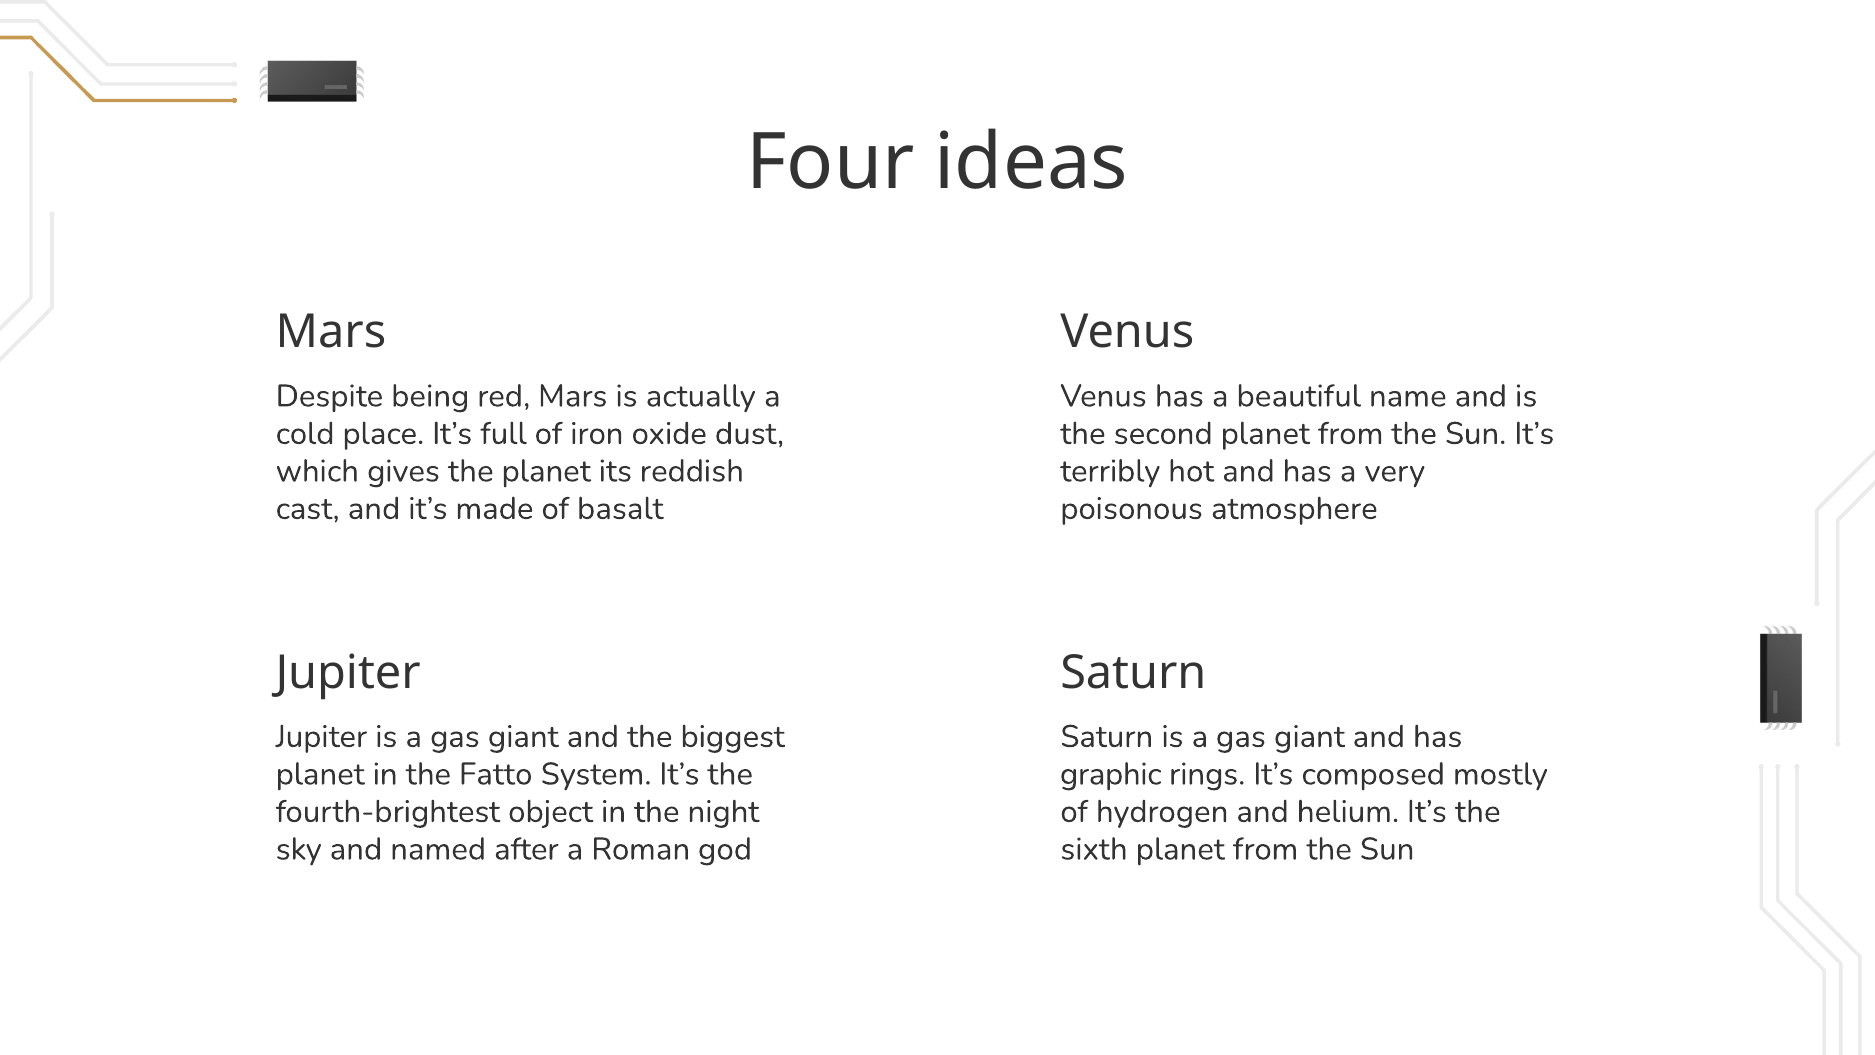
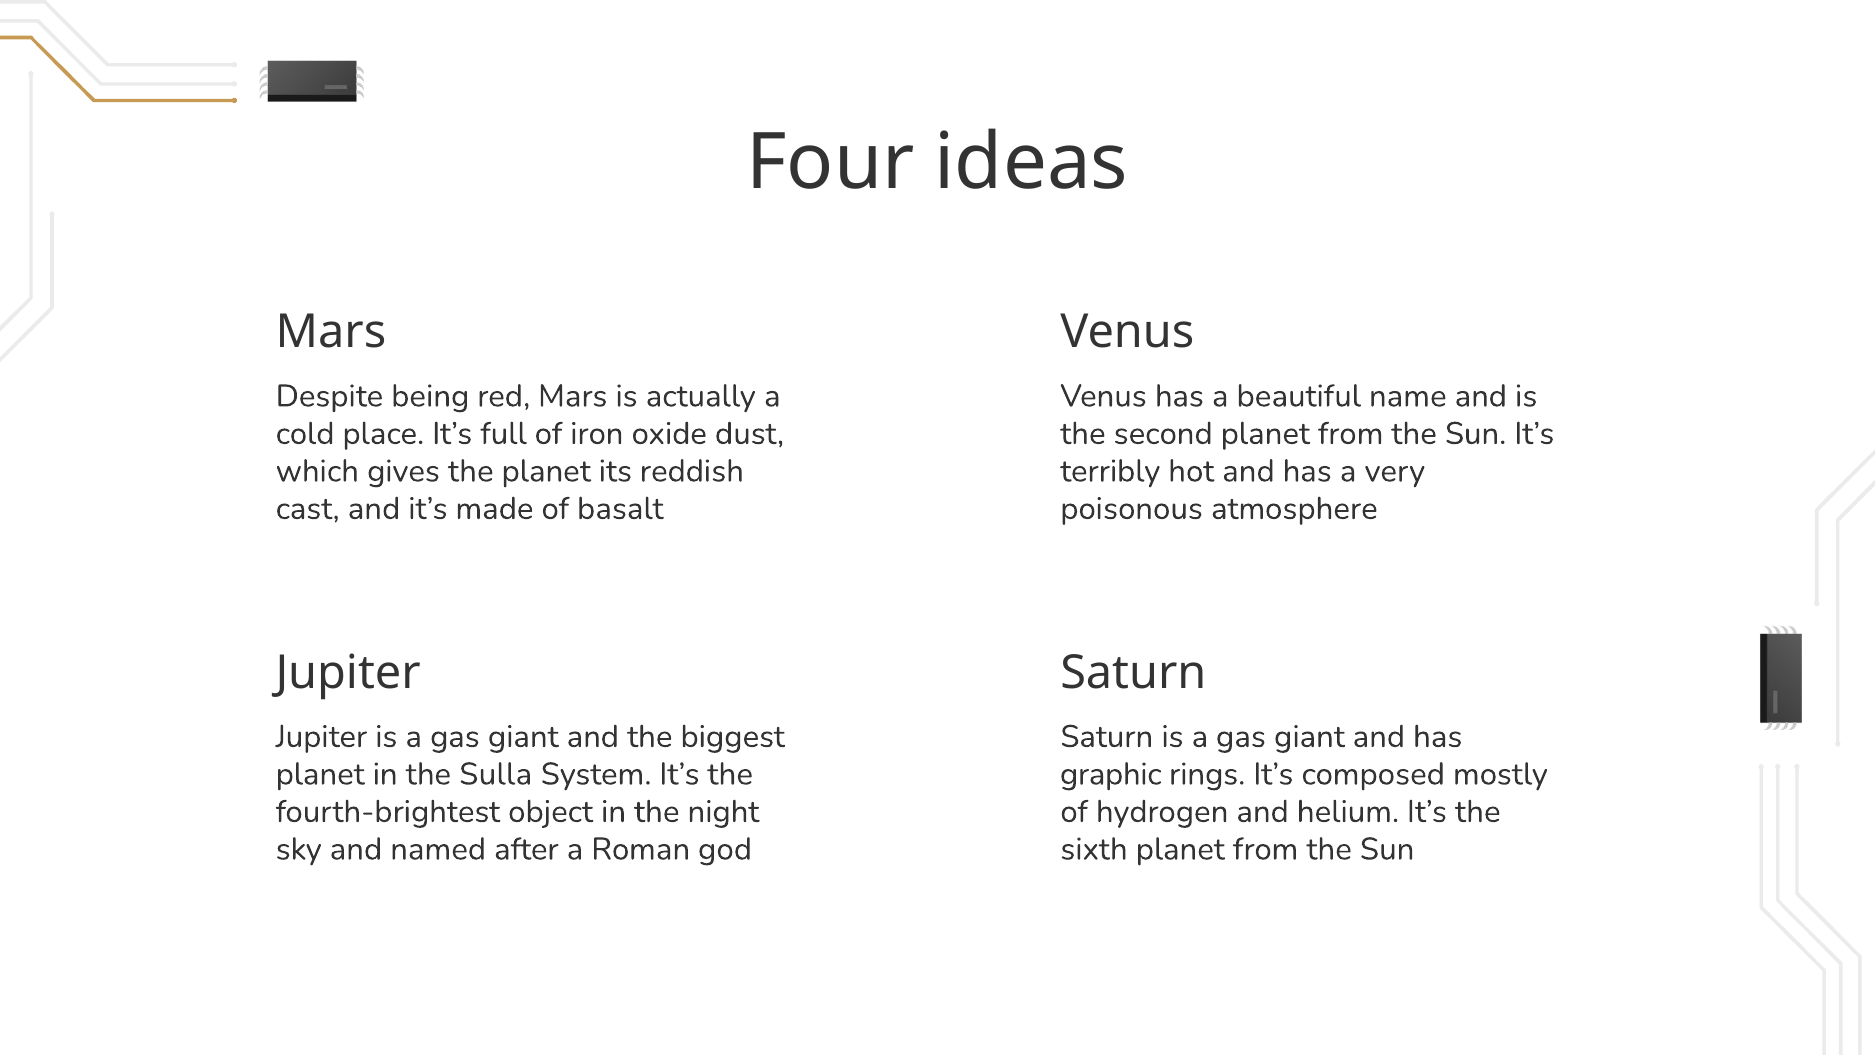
Fatto: Fatto -> Sulla (496, 774)
